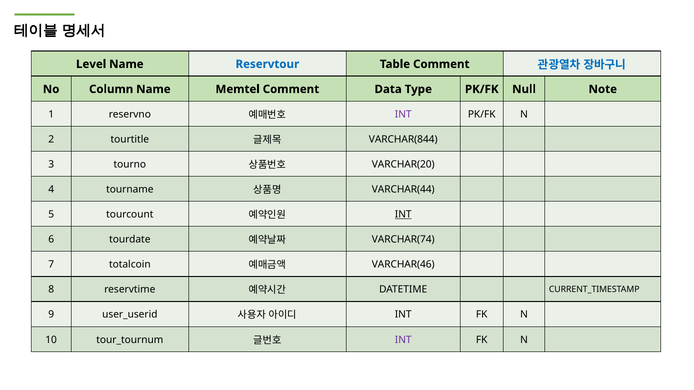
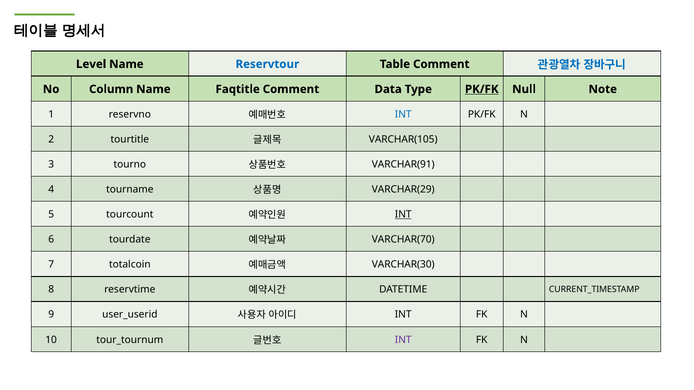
Memtel: Memtel -> Faqtitle (238, 89)
PK/FK underline: none -> present (482, 89)
INT colour: purple -> blue (403, 114)
VARCHAR(844: VARCHAR(844 -> VARCHAR(105 (403, 139)
VARCHAR(20: VARCHAR(20 -> VARCHAR(91 (403, 164)
VARCHAR(44: VARCHAR(44 -> VARCHAR(29 (403, 190)
VARCHAR(74: VARCHAR(74 -> VARCHAR(70 (403, 240)
VARCHAR(46: VARCHAR(46 -> VARCHAR(30 (403, 265)
